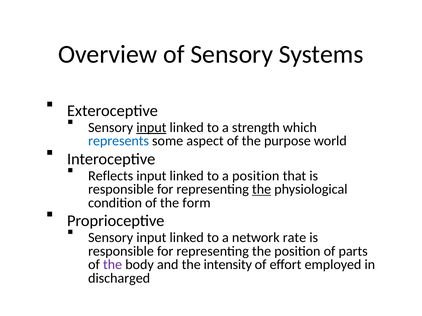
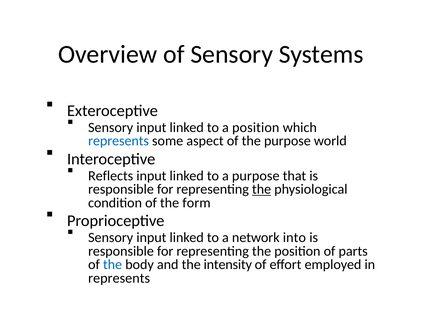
input underline: present -> none (151, 128)
a strength: strength -> position (256, 128)
a position: position -> purpose (256, 176)
rate: rate -> into (294, 238)
the colour: purple -> blue (113, 265)
discharged: discharged -> represents (119, 279)
